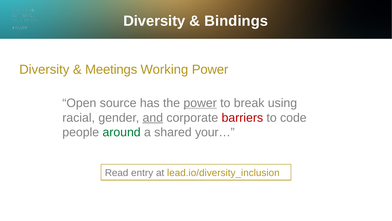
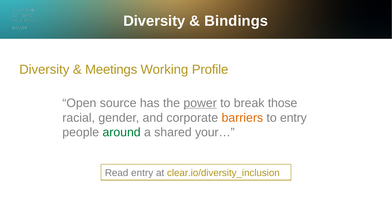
Working Power: Power -> Profile (210, 69)
using: using -> those (283, 103)
and underline: present -> none (153, 117)
barriers colour: red -> orange (242, 117)
to code: code -> entry (293, 117)
lead.io/diversity_inclusion: lead.io/diversity_inclusion -> clear.io/diversity_inclusion (223, 172)
